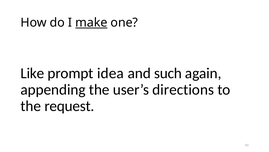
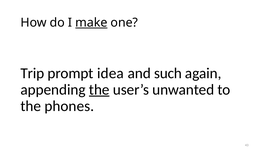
Like: Like -> Trip (32, 73)
the underline: none -> present (99, 89)
directions: directions -> unwanted (183, 89)
request: request -> phones (69, 106)
